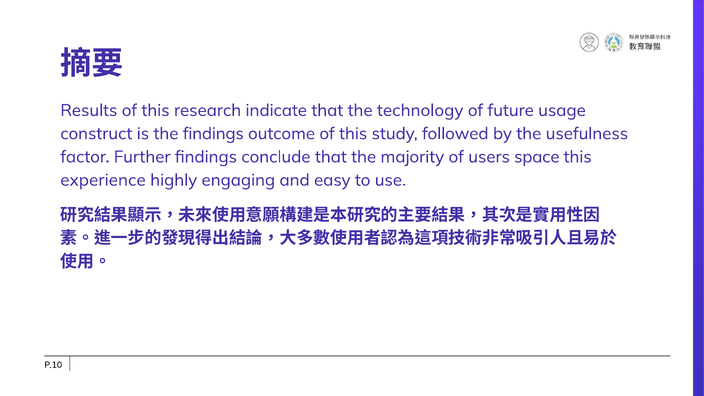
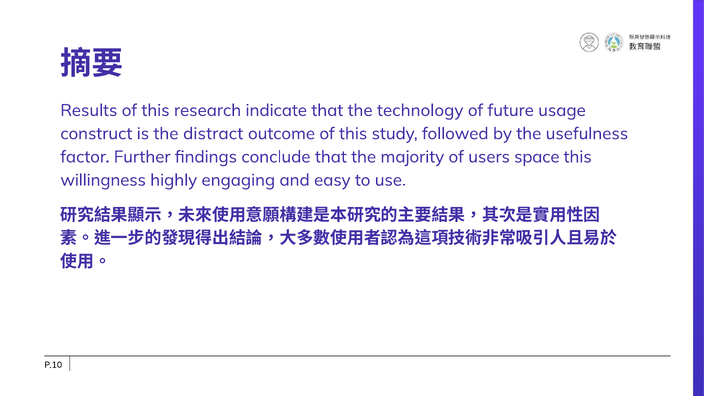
the findings: findings -> distract (213, 134)
experience: experience -> willingness (103, 180)
